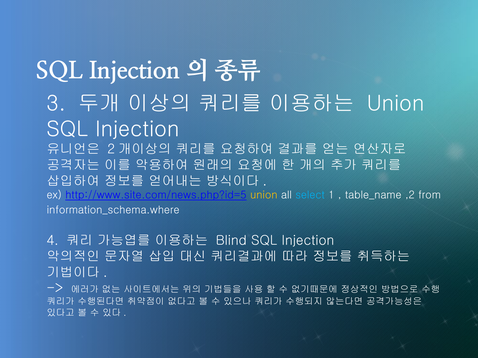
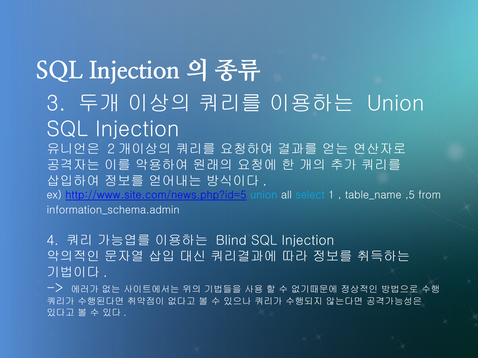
union colour: yellow -> light blue (264, 195)
,2: ,2 -> ,5 (410, 195)
information_schema.where: information_schema.where -> information_schema.admin (113, 210)
